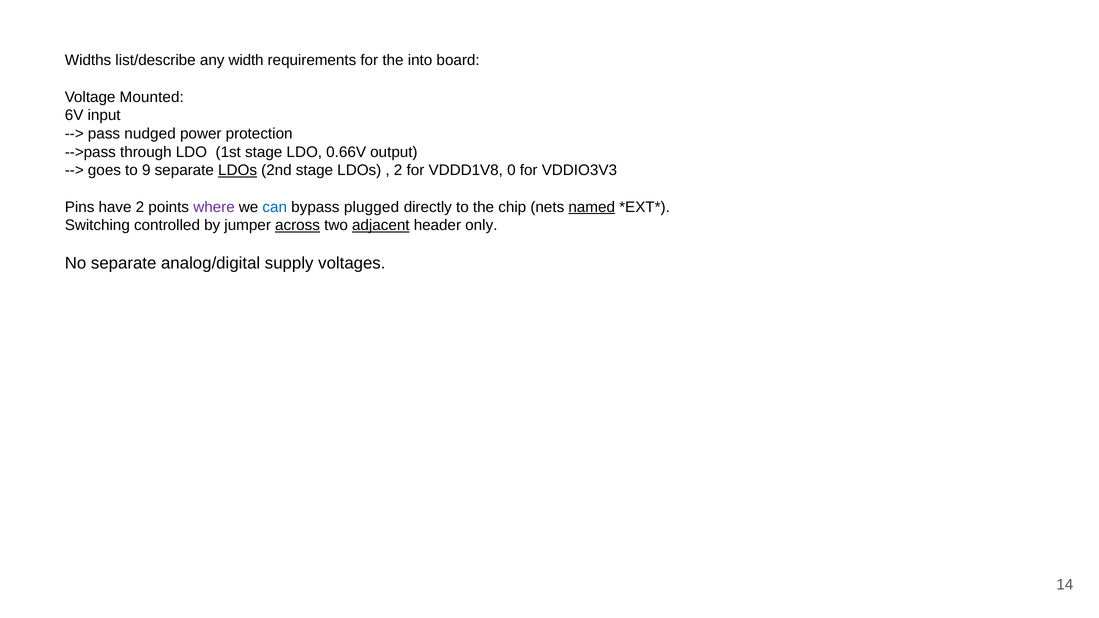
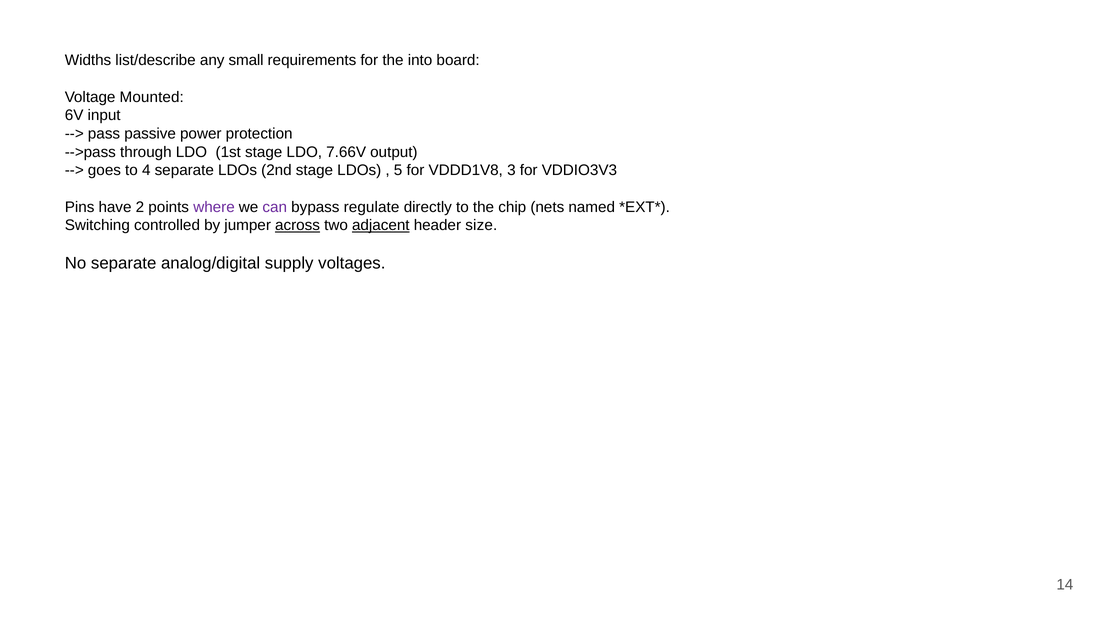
width: width -> small (246, 60)
nudged: nudged -> passive (150, 134)
0.66V: 0.66V -> 7.66V (346, 152)
9: 9 -> 4 (146, 170)
LDOs underline: present -> none (238, 170)
2: 2 -> 5 (398, 170)
0: 0 -> 3 (511, 170)
can colour: blue -> purple (275, 207)
plugged: plugged -> regulate (372, 207)
named underline: present -> none (592, 207)
only: only -> size (481, 226)
